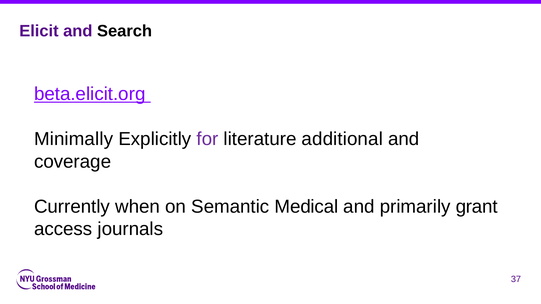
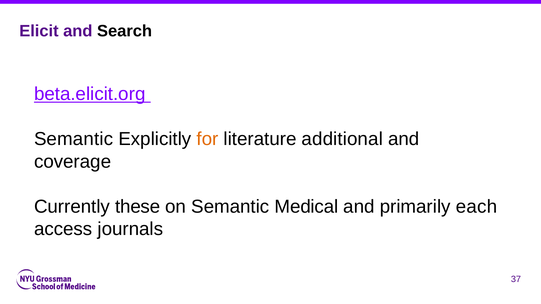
Minimally: Minimally -> Semantic (74, 139)
for colour: purple -> orange (207, 139)
when: when -> these (138, 207)
grant: grant -> each (477, 207)
